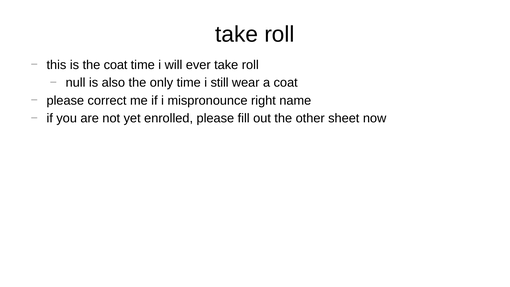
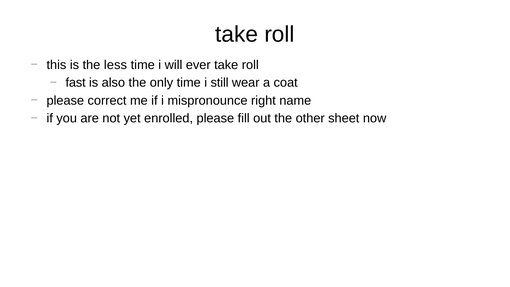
the coat: coat -> less (115, 65)
null: null -> fast (76, 83)
